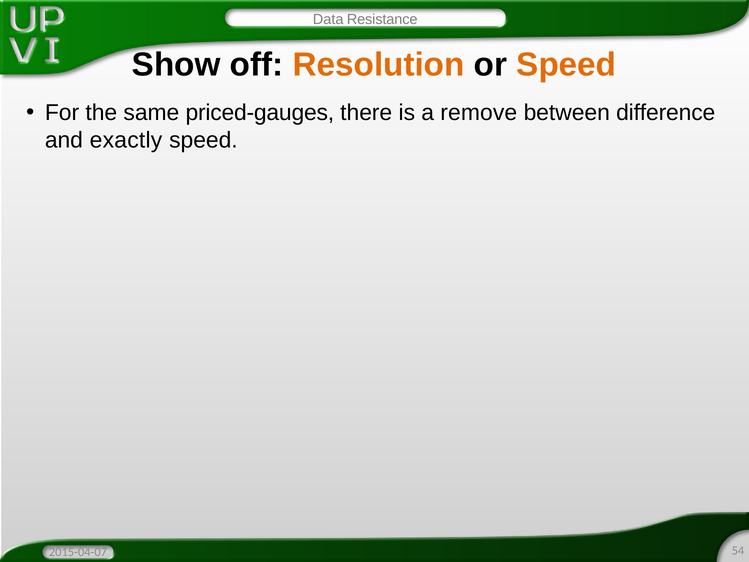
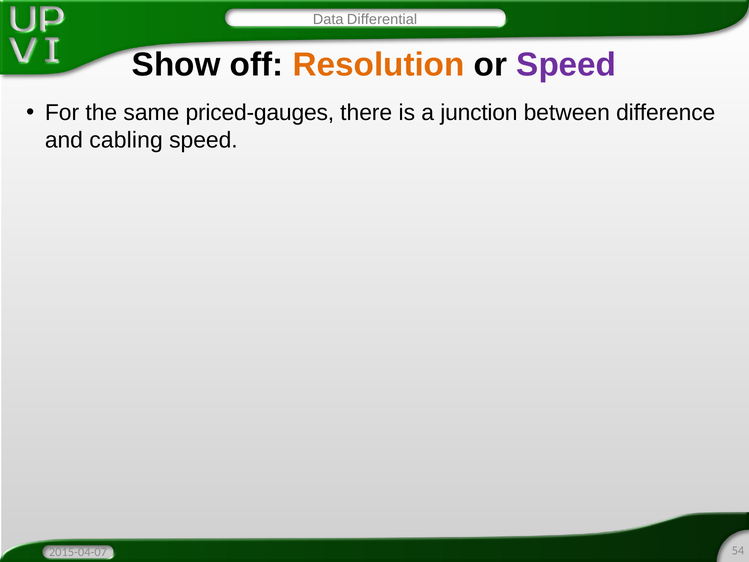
Resistance: Resistance -> Differential (382, 19)
Speed colour: orange -> purple (566, 65)
remove: remove -> junction (479, 113)
exactly: exactly -> cabling (126, 140)
